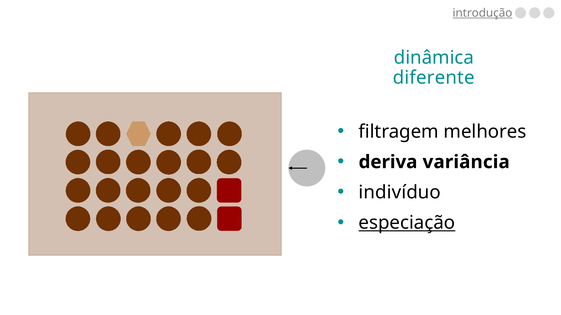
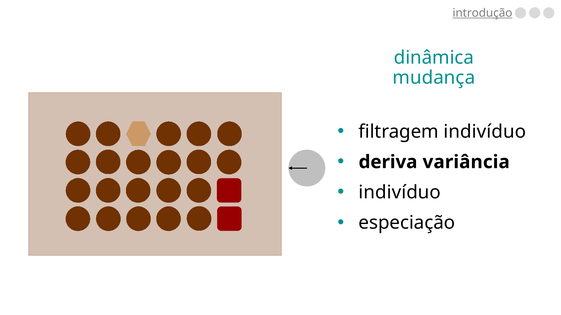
diferente: diferente -> mudança (434, 78)
filtragem melhores: melhores -> indivíduo (485, 132)
especiação underline: present -> none (407, 223)
